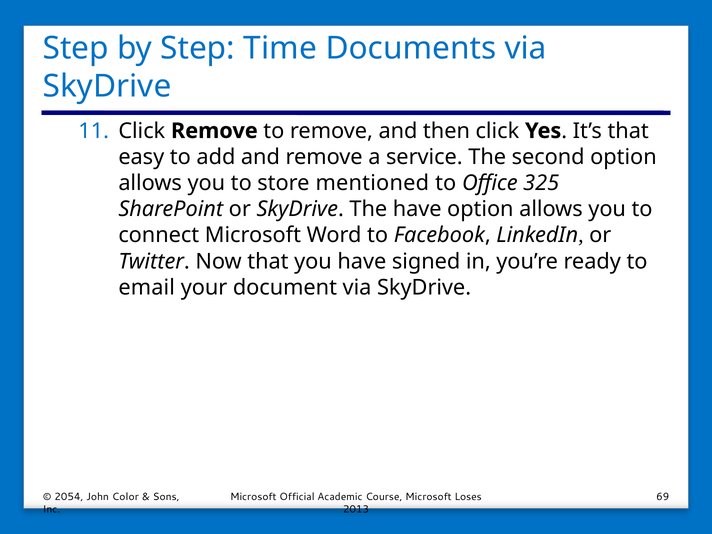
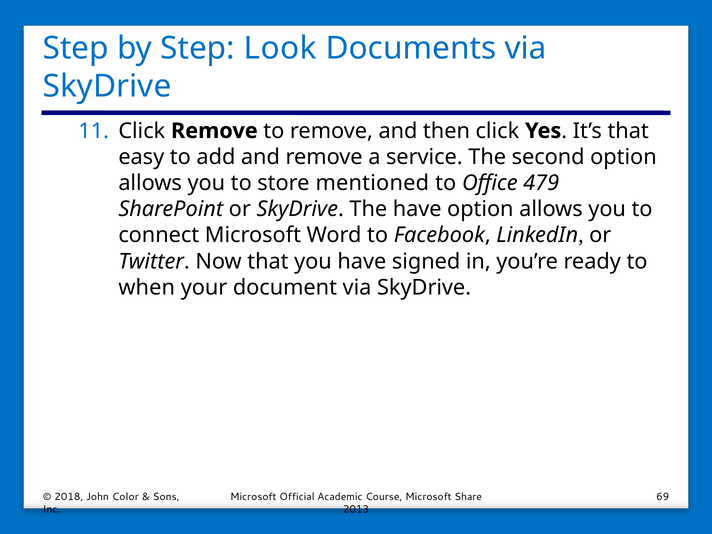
Time: Time -> Look (280, 48)
325: 325 -> 479 (541, 183)
email: email -> when (147, 287)
2054: 2054 -> 2018 (69, 497)
Loses: Loses -> Share (468, 497)
